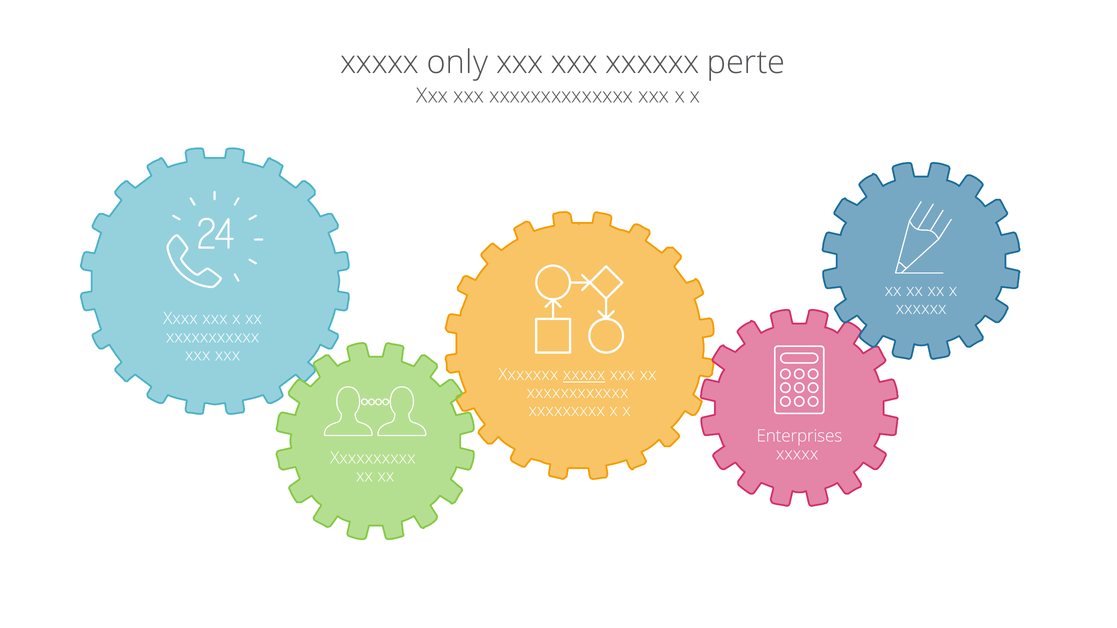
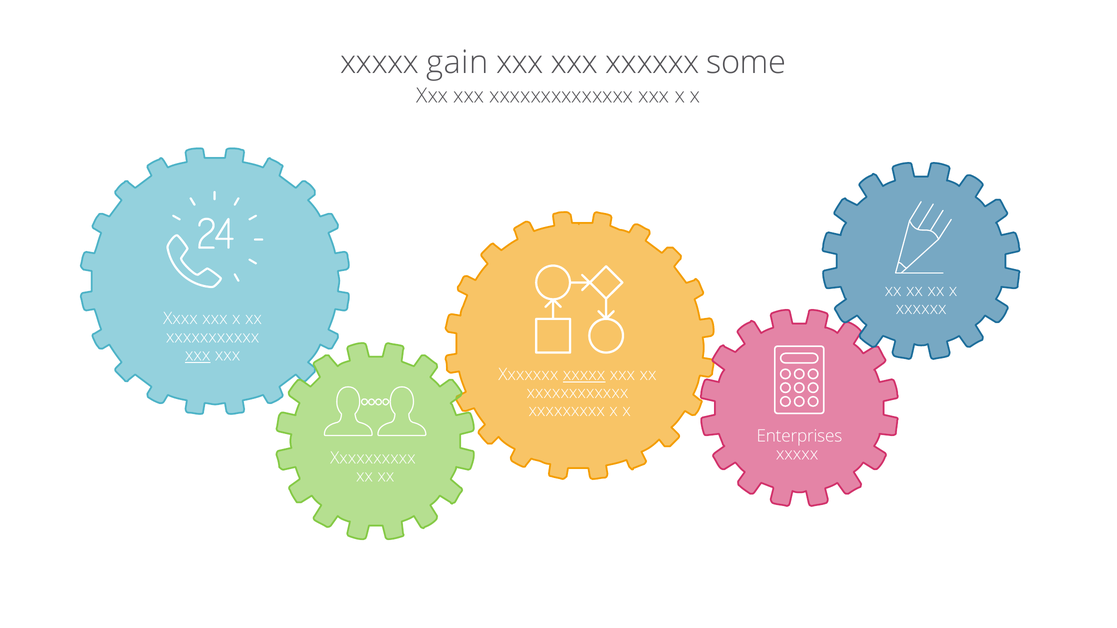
only: only -> gain (457, 62)
perte: perte -> some (746, 62)
xxx underline: none -> present (198, 355)
